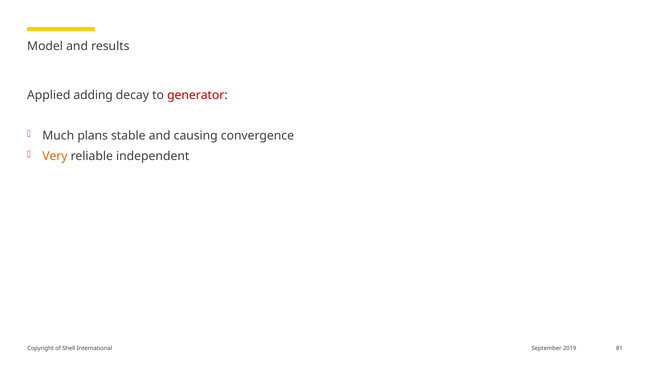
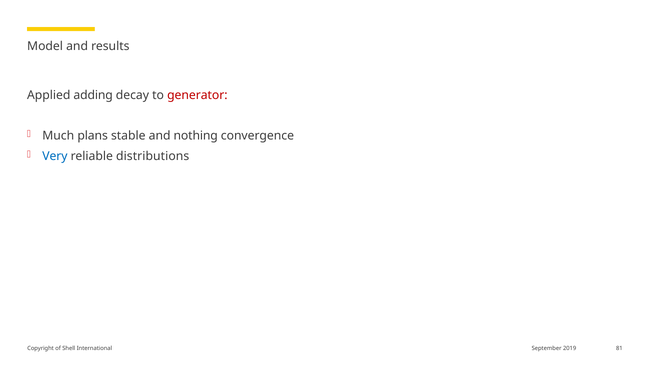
causing: causing -> nothing (196, 136)
Very colour: orange -> blue (55, 157)
independent: independent -> distributions (153, 157)
